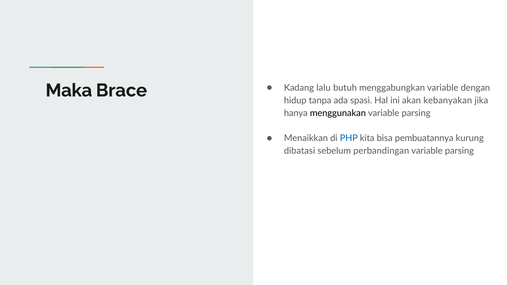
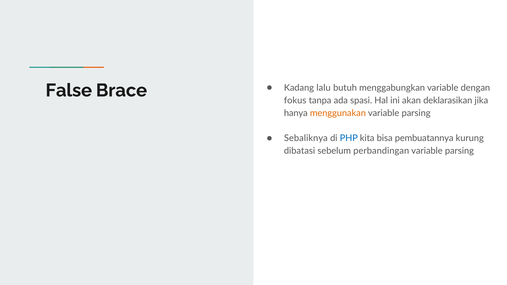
Maka: Maka -> False (69, 90)
hidup: hidup -> fokus (295, 100)
kebanyakan: kebanyakan -> deklarasikan (448, 100)
menggunakan colour: black -> orange (338, 113)
Menaikkan: Menaikkan -> Sebaliknya (306, 138)
